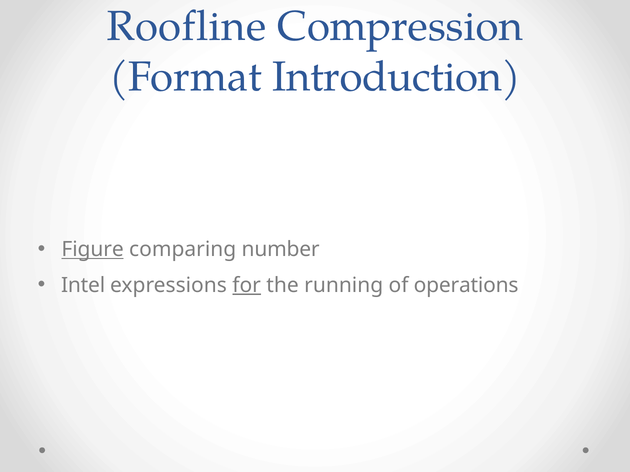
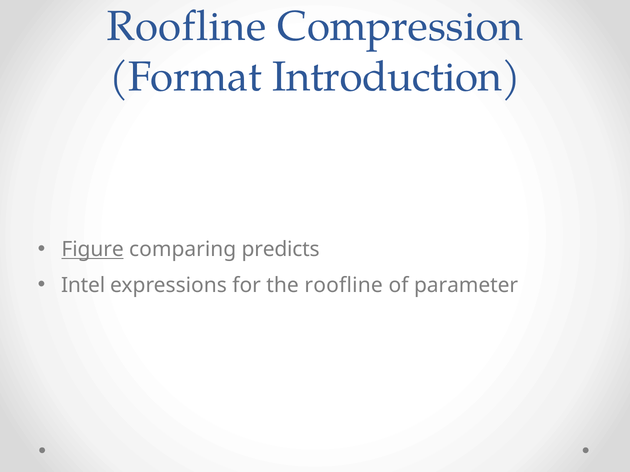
number: number -> predicts (281, 250)
for underline: present -> none (247, 285)
the running: running -> roofline (344, 285)
operations: operations -> parameter (466, 285)
